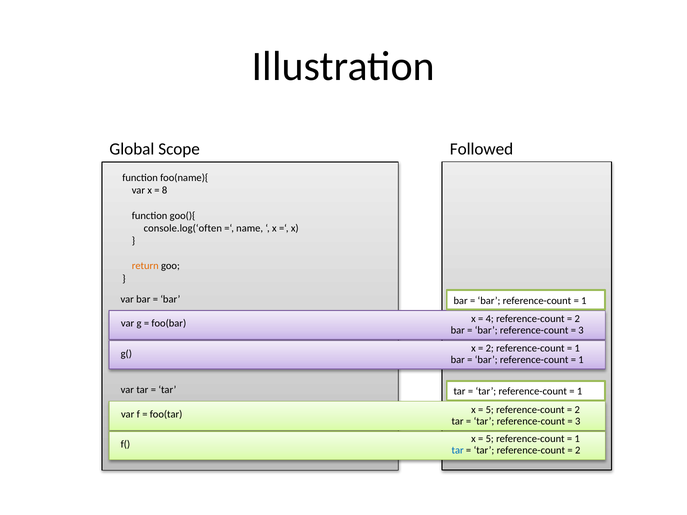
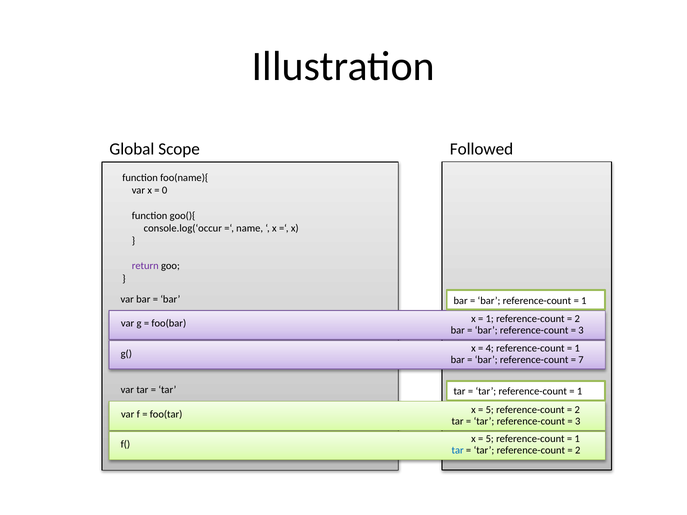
8: 8 -> 0 (165, 190)
console.log(‘often: console.log(‘often -> console.log(‘occur (183, 228)
return colour: orange -> purple (145, 266)
4: 4 -> 1 (490, 319)
2: 2 -> 4 (490, 348)
1: 1 -> 7 (581, 360)
